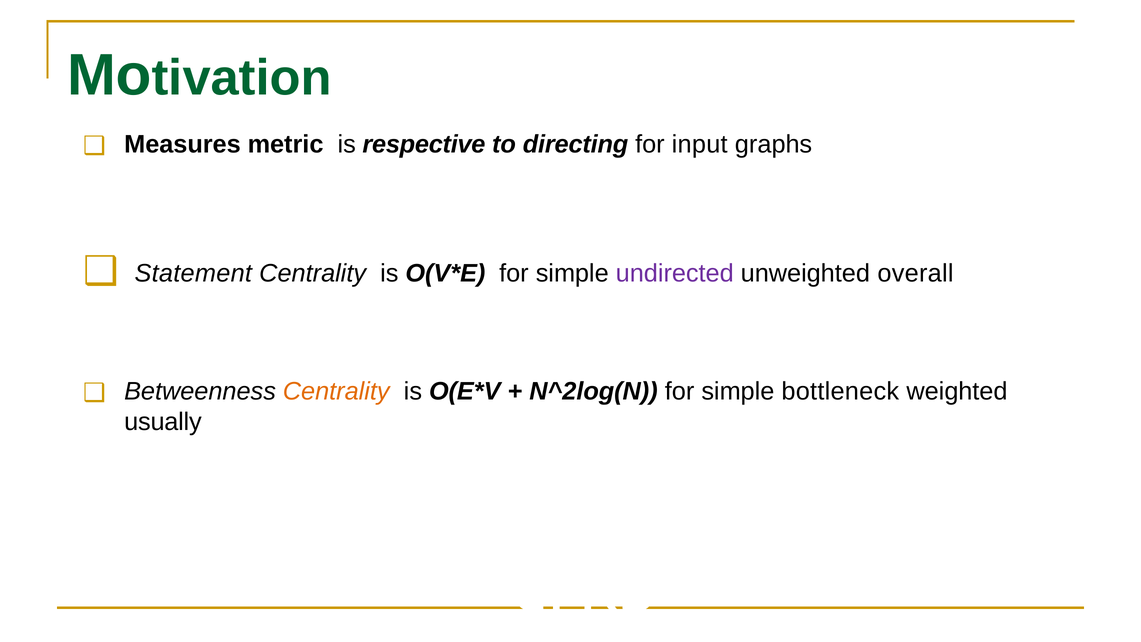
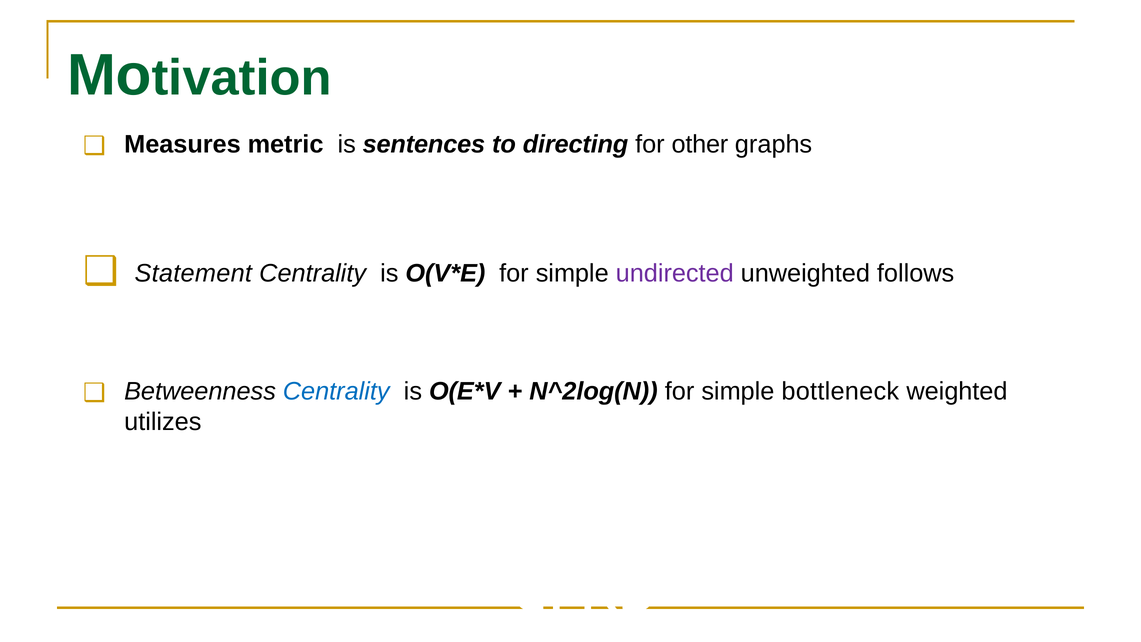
respective: respective -> sentences (424, 144)
input: input -> other (700, 144)
overall: overall -> follows (916, 274)
Centrality colour: orange -> blue (336, 391)
usually: usually -> utilizes (163, 422)
